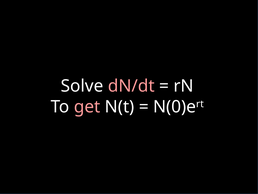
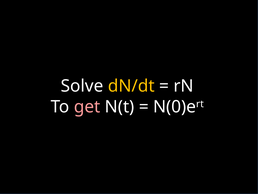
dN/dt colour: pink -> yellow (131, 86)
